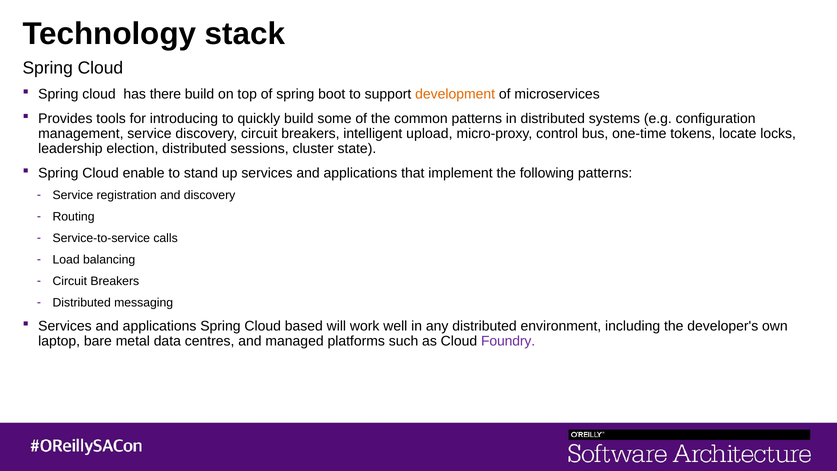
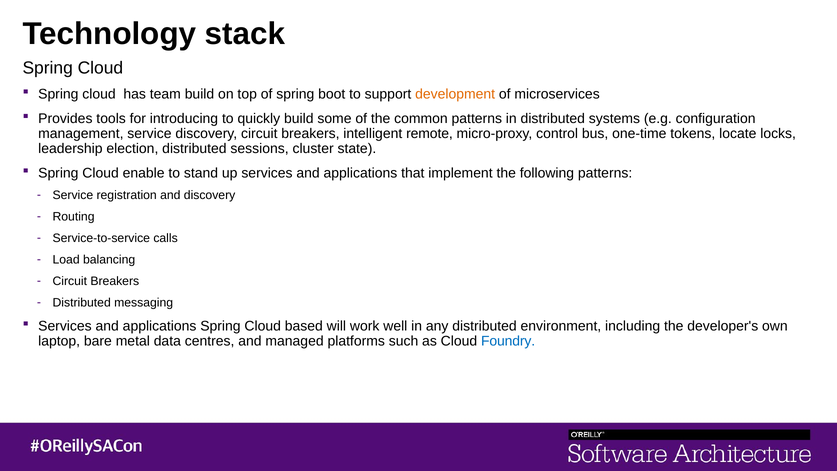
there: there -> team (165, 94)
upload: upload -> remote (429, 134)
Foundry colour: purple -> blue (508, 341)
